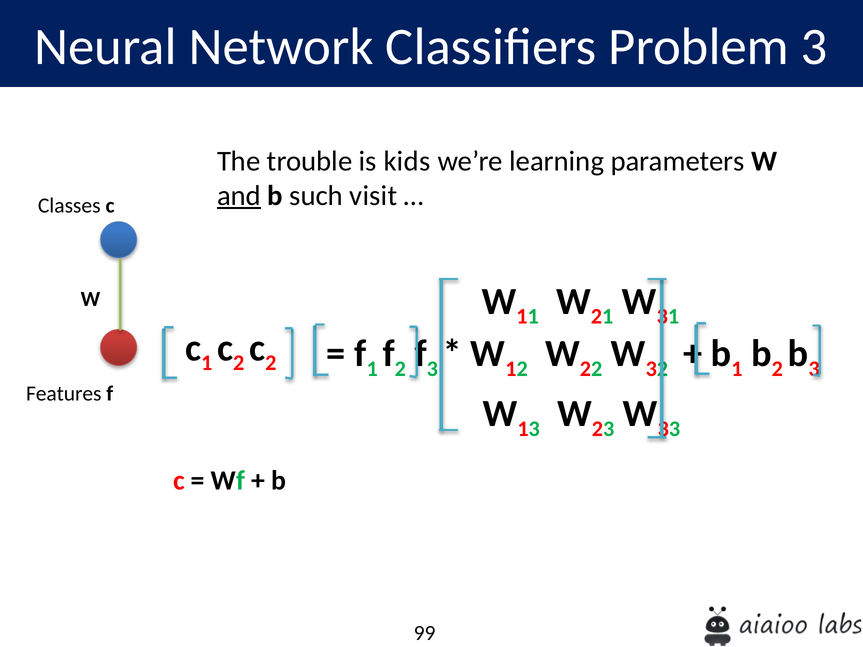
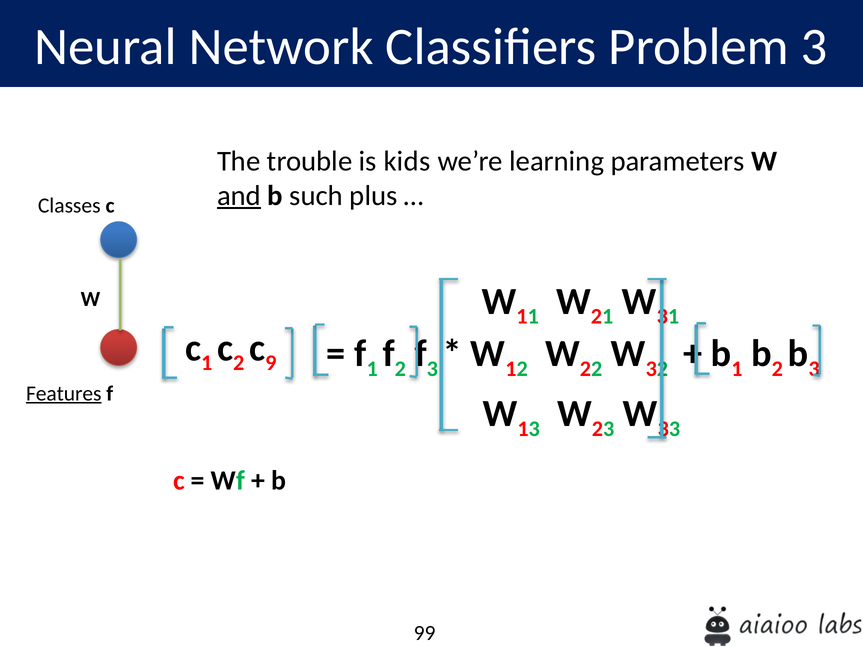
visit: visit -> plus (373, 196)
2: 2 -> 9 (271, 363)
Features underline: none -> present (64, 394)
